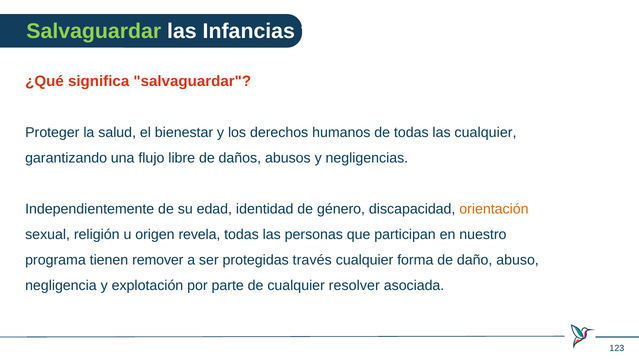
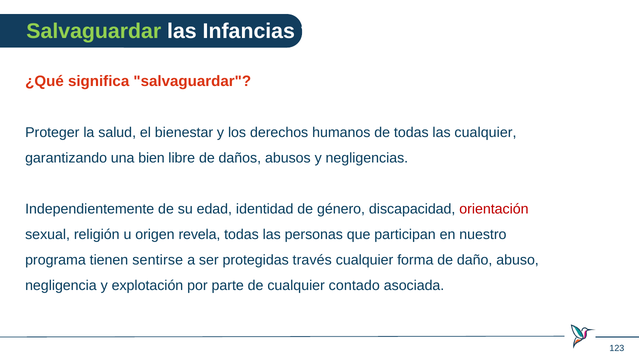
flujo: flujo -> bien (151, 158)
orientación colour: orange -> red (494, 209)
remover: remover -> sentirse (158, 260)
resolver: resolver -> contado (354, 286)
